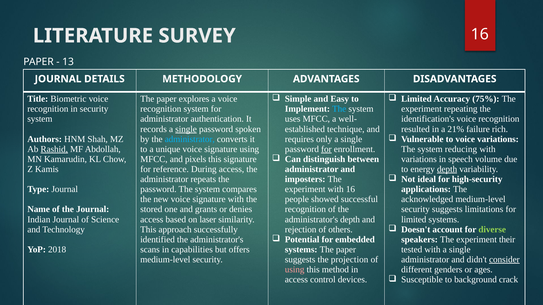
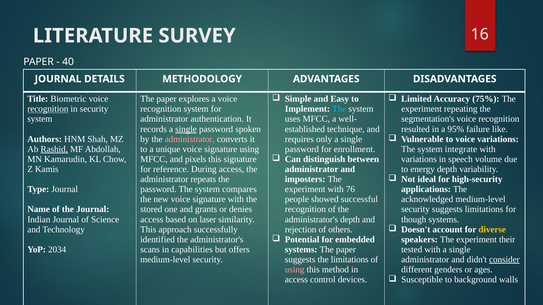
13: 13 -> 40 (68, 62)
recognition underline: none -> present (48, 109)
identification's: identification's -> segmentation's (428, 119)
21%: 21% -> 95% (456, 129)
rich: rich -> like (500, 129)
administrator colour: light blue -> pink (190, 139)
for underline: present -> none (326, 149)
reducing: reducing -> integrate (461, 149)
depth underline: present -> none (447, 169)
with 16: 16 -> 76 (350, 190)
limited: limited -> though (414, 220)
diverse colour: light green -> yellow (492, 230)
2018: 2018 -> 2034 (57, 250)
the projection: projection -> limitations (350, 260)
crack: crack -> walls (509, 280)
